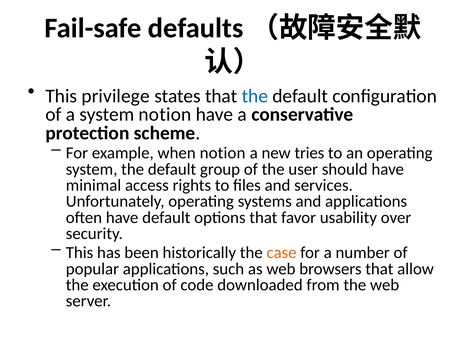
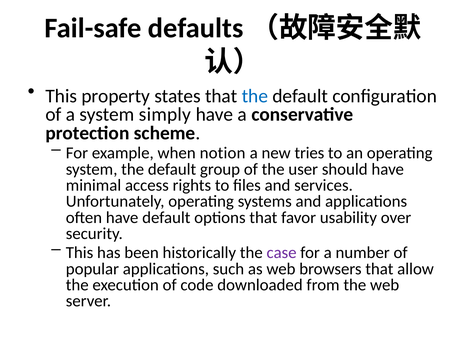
privilege: privilege -> property (116, 96)
system notion: notion -> simply (165, 115)
case colour: orange -> purple (282, 253)
